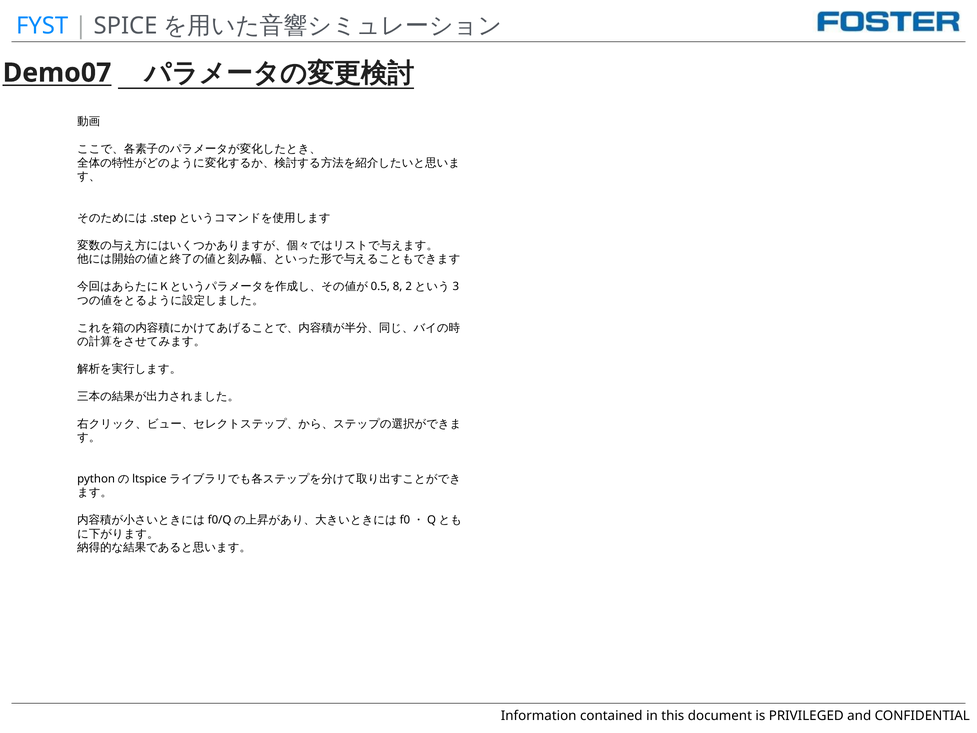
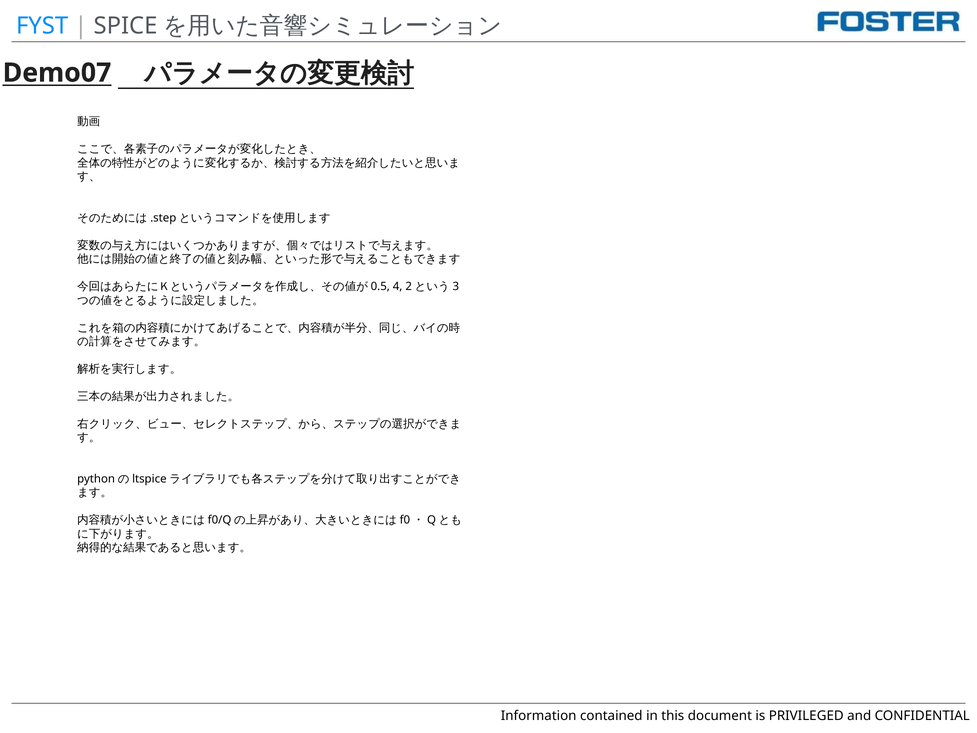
8: 8 -> 4 (398, 286)
